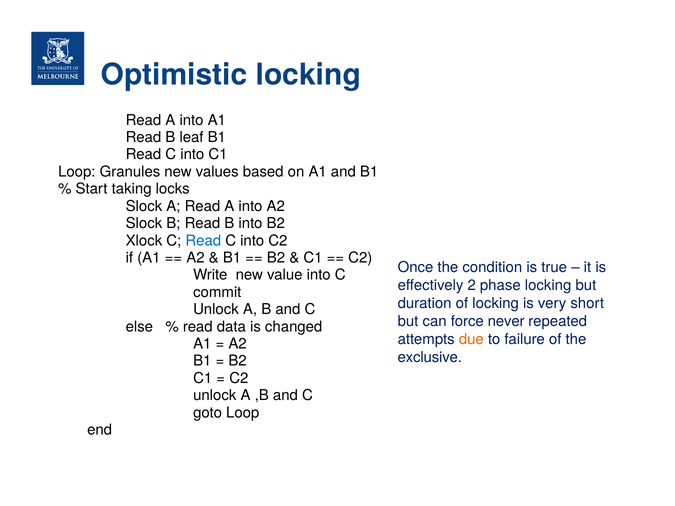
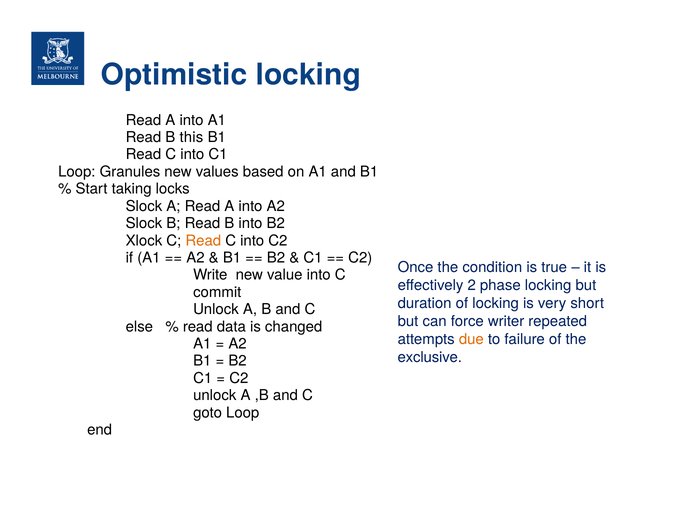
leaf: leaf -> this (191, 137)
Read colour: blue -> orange (203, 241)
never: never -> writer (506, 321)
